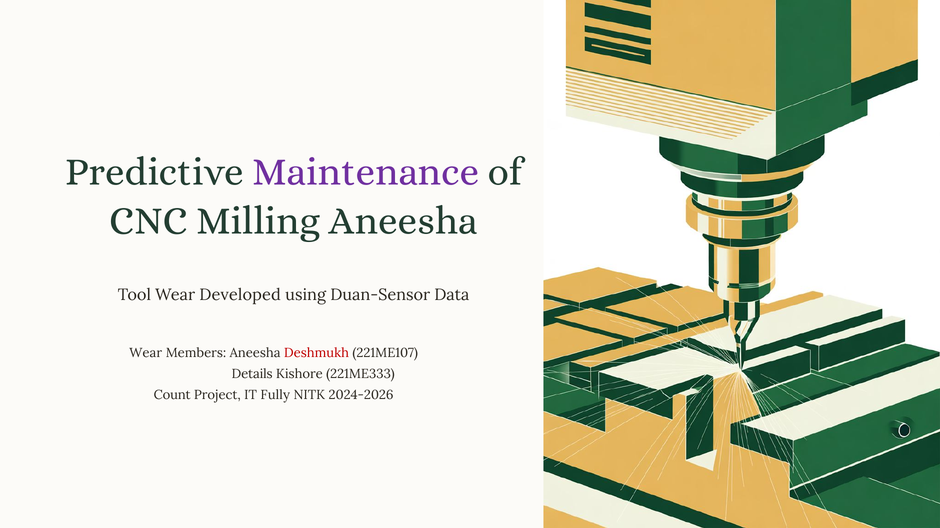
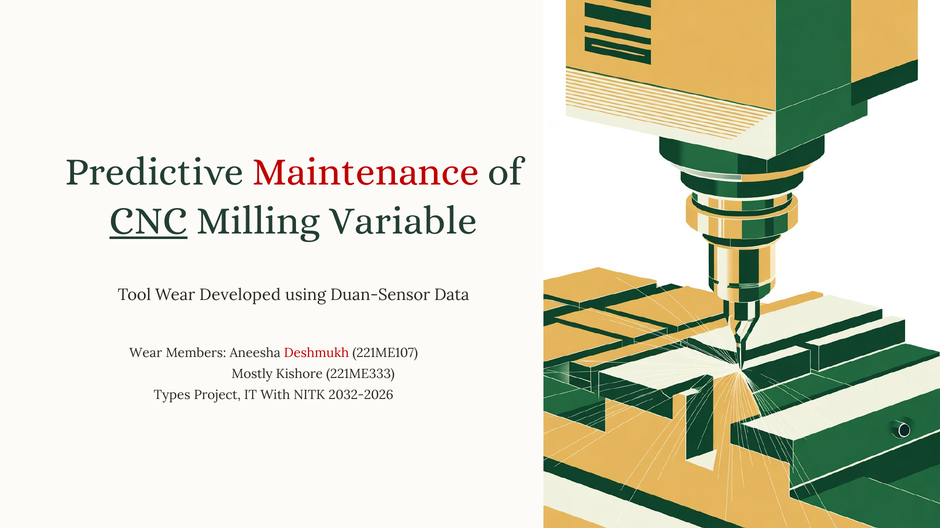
Maintenance colour: purple -> red (366, 172)
CNC underline: none -> present (149, 221)
Milling Aneesha: Aneesha -> Variable (403, 221)
Details: Details -> Mostly (252, 375)
Count: Count -> Types (172, 395)
Fully: Fully -> With (275, 395)
2024-2026: 2024-2026 -> 2032-2026 (361, 395)
